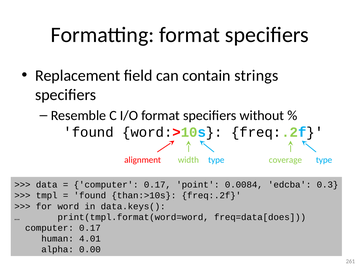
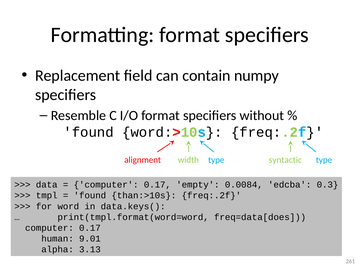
strings: strings -> numpy (256, 76)
coverage: coverage -> syntactic (285, 160)
point: point -> empty (198, 185)
4.01: 4.01 -> 9.01 (90, 239)
0.00: 0.00 -> 3.13 (90, 250)
